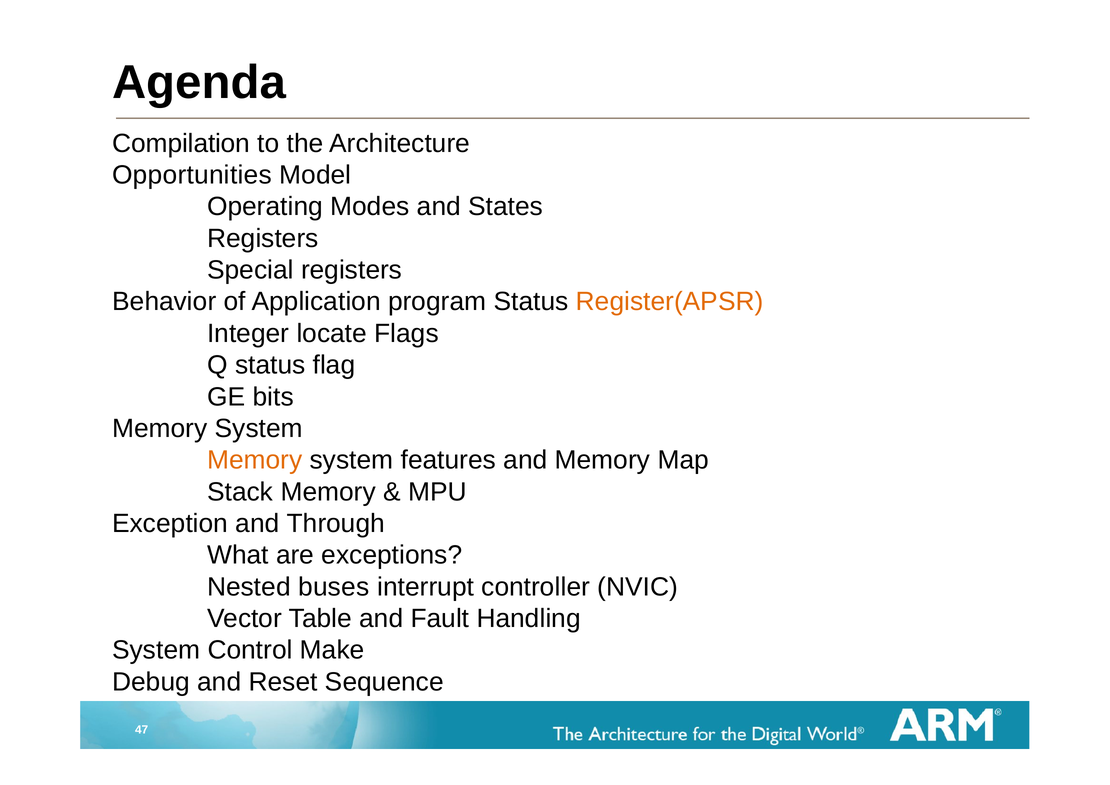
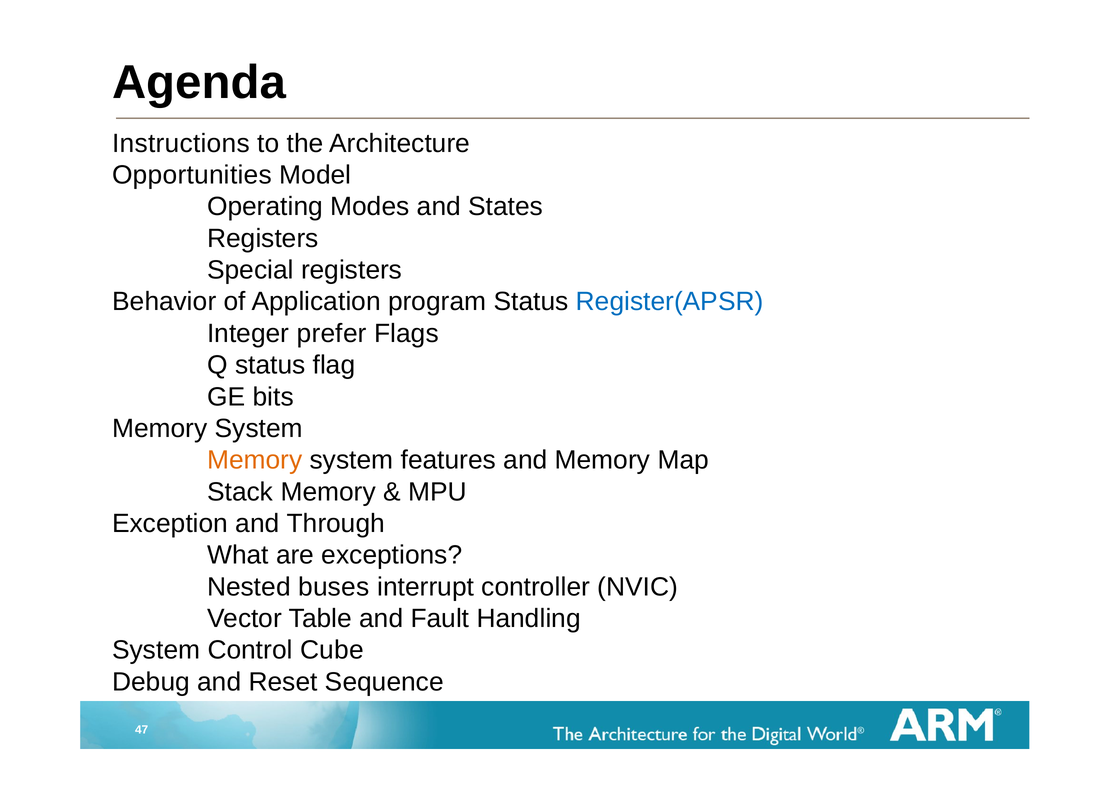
Compilation: Compilation -> Instructions (181, 143)
Register(APSR colour: orange -> blue (670, 302)
locate: locate -> prefer (332, 333)
Make: Make -> Cube (332, 650)
